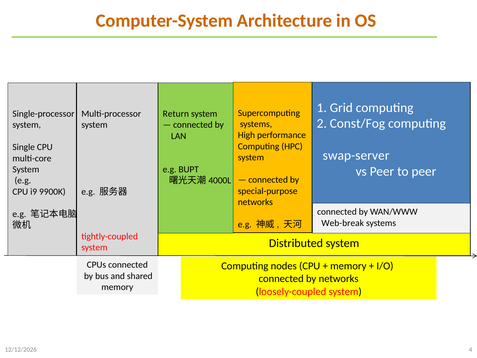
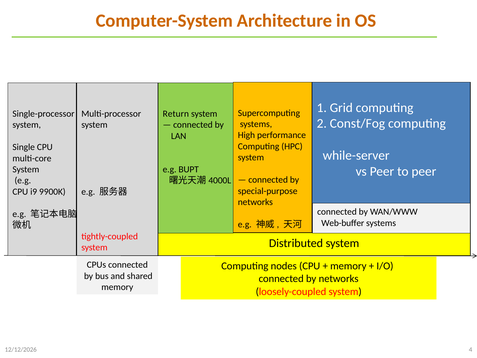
swap-server: swap-server -> while-server (356, 155)
Web-break: Web-break -> Web-buffer (343, 223)
